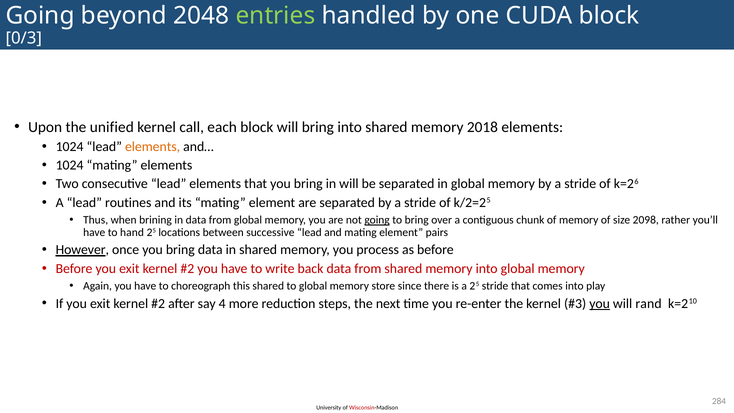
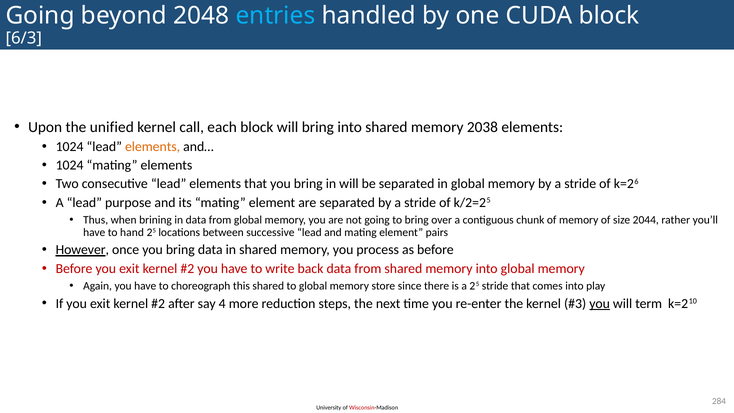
entries colour: light green -> light blue (275, 16)
0/3: 0/3 -> 6/3 (24, 38)
2018: 2018 -> 2038 (482, 127)
routines: routines -> purpose (128, 203)
going underline: present -> none (377, 220)
2098: 2098 -> 2044 (646, 220)
rand: rand -> term (649, 303)
